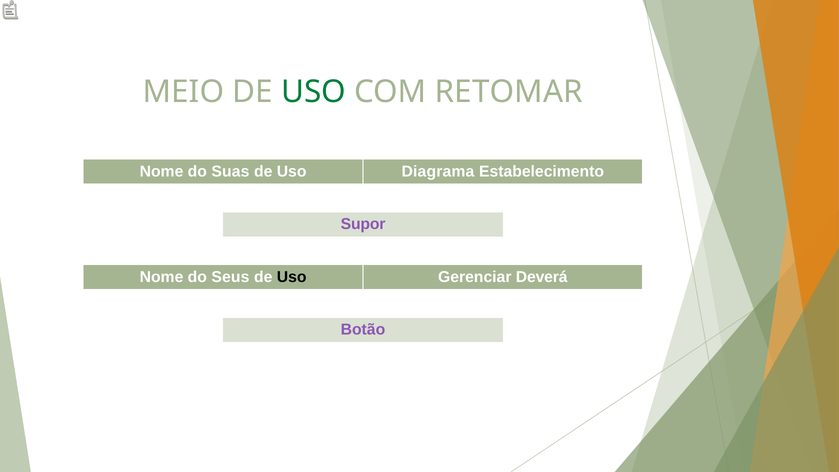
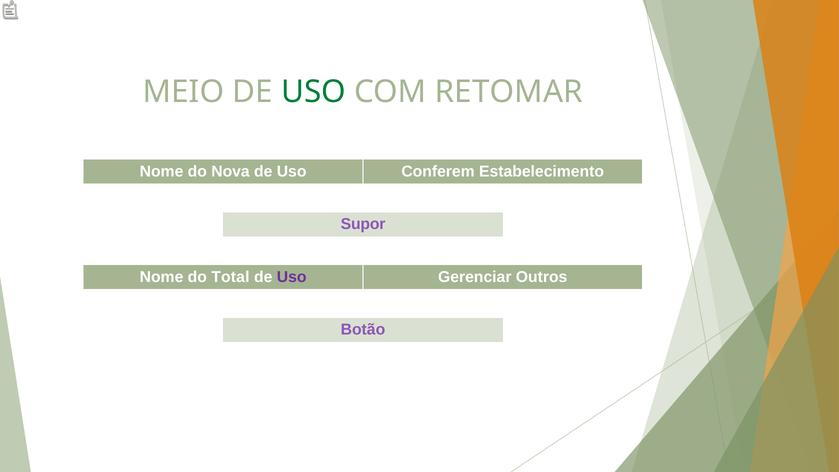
Suas: Suas -> Nova (231, 171)
Diagrama: Diagrama -> Conferem (438, 171)
Seus: Seus -> Total (230, 277)
Uso colour: black -> purple (292, 277)
Deverá: Deverá -> Outros (542, 277)
